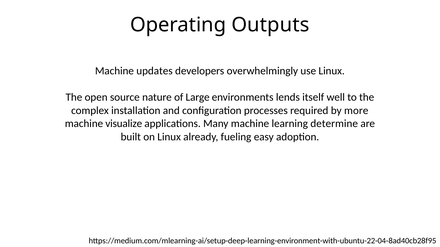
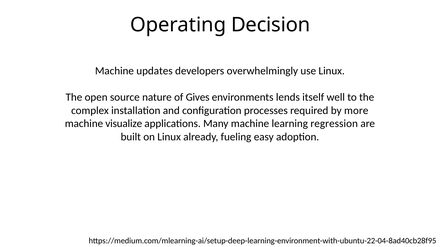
Outputs: Outputs -> Decision (271, 25)
Large: Large -> Gives (198, 97)
determine: determine -> regression (334, 124)
